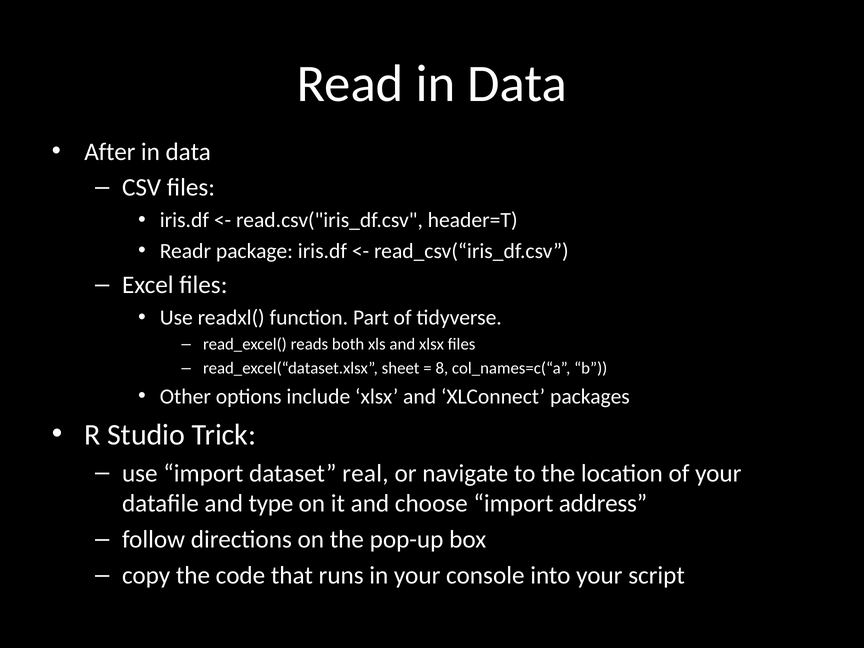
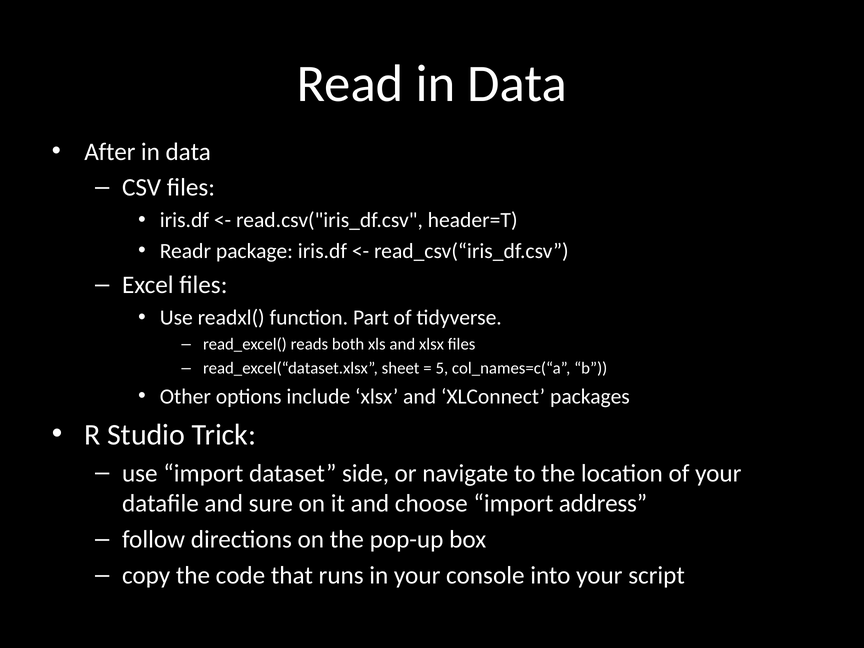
8: 8 -> 5 (442, 368)
real: real -> side (366, 473)
type: type -> sure (271, 504)
